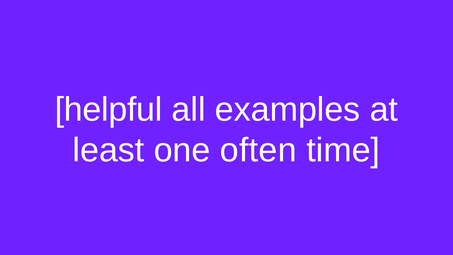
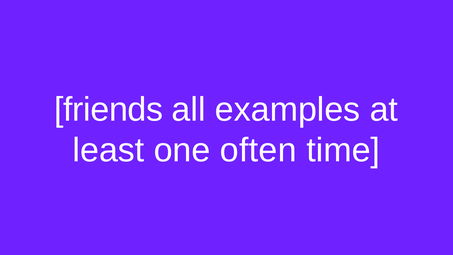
helpful: helpful -> friends (109, 109)
